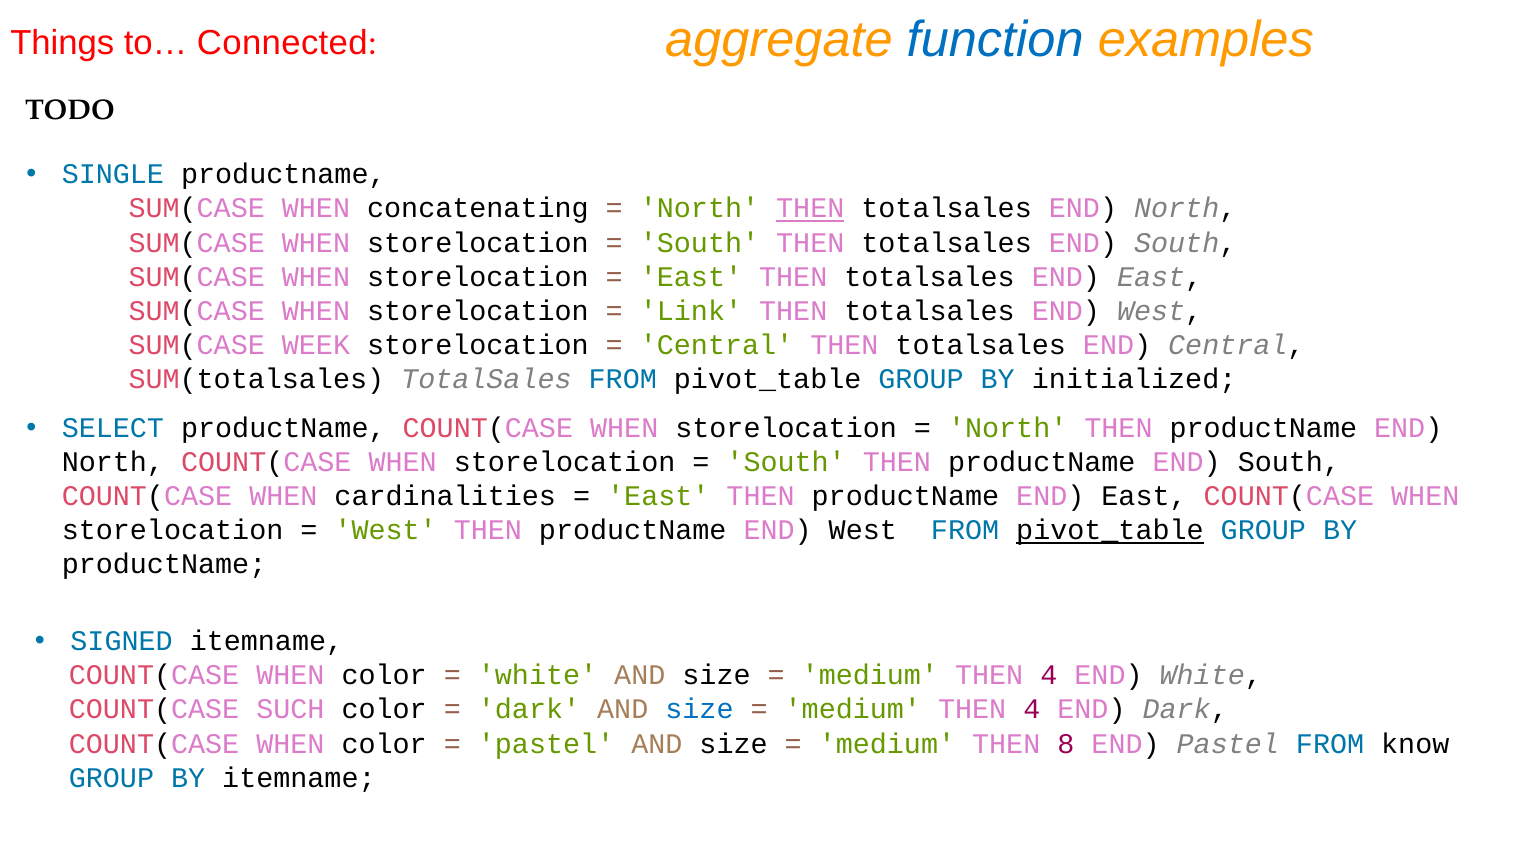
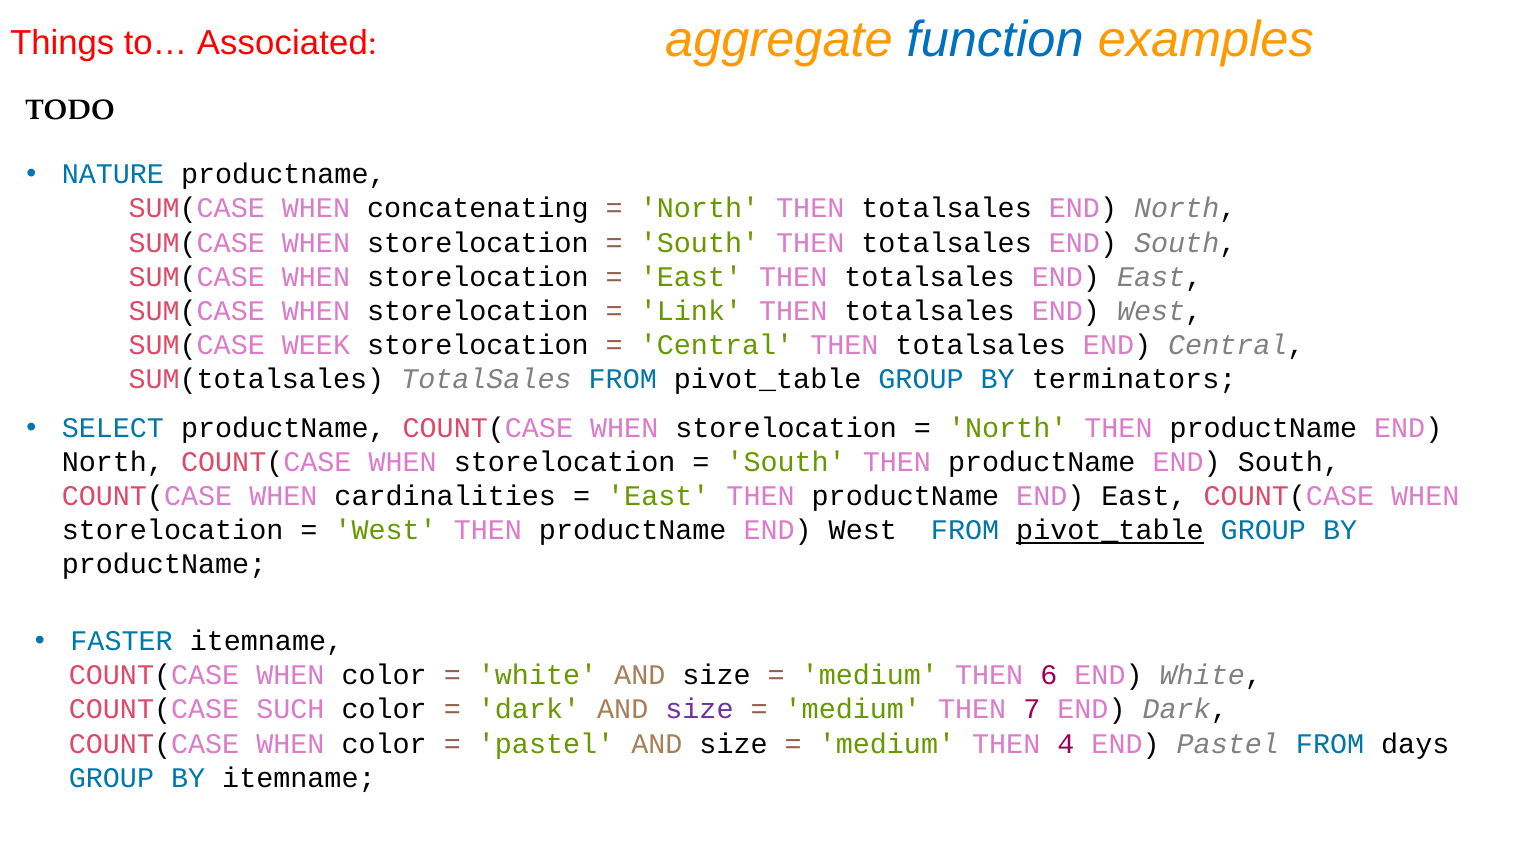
Connected: Connected -> Associated (282, 43)
SINGLE: SINGLE -> NATURE (113, 175)
THEN underline: present -> none (810, 209)
initialized: initialized -> terminators (1134, 379)
SIGNED: SIGNED -> FASTER (122, 642)
4: 4 -> 6 (1049, 676)
size colour: blue -> purple (699, 710)
4: 4 -> 7 (1032, 710)
8: 8 -> 4 (1066, 744)
know: know -> days (1415, 744)
